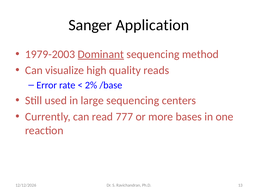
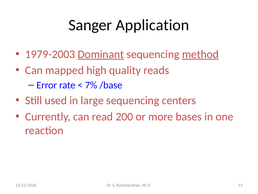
method underline: none -> present (200, 54)
visualize: visualize -> mapped (65, 70)
2%: 2% -> 7% (91, 85)
777: 777 -> 200 (124, 116)
